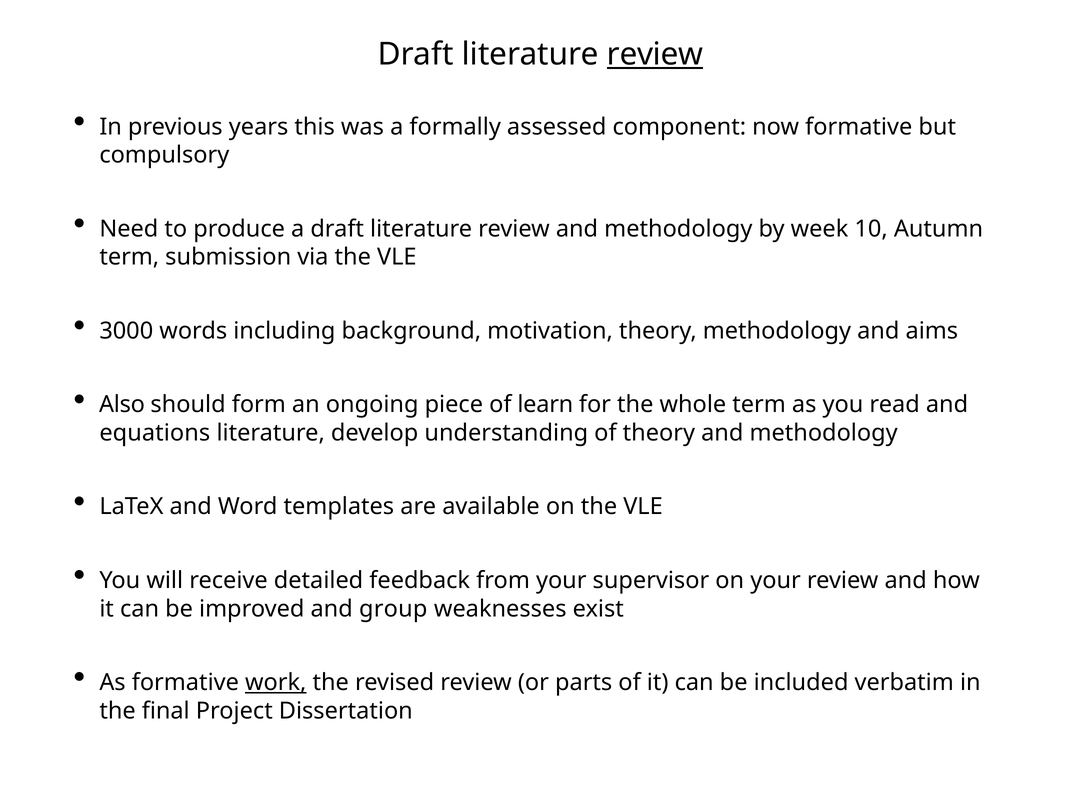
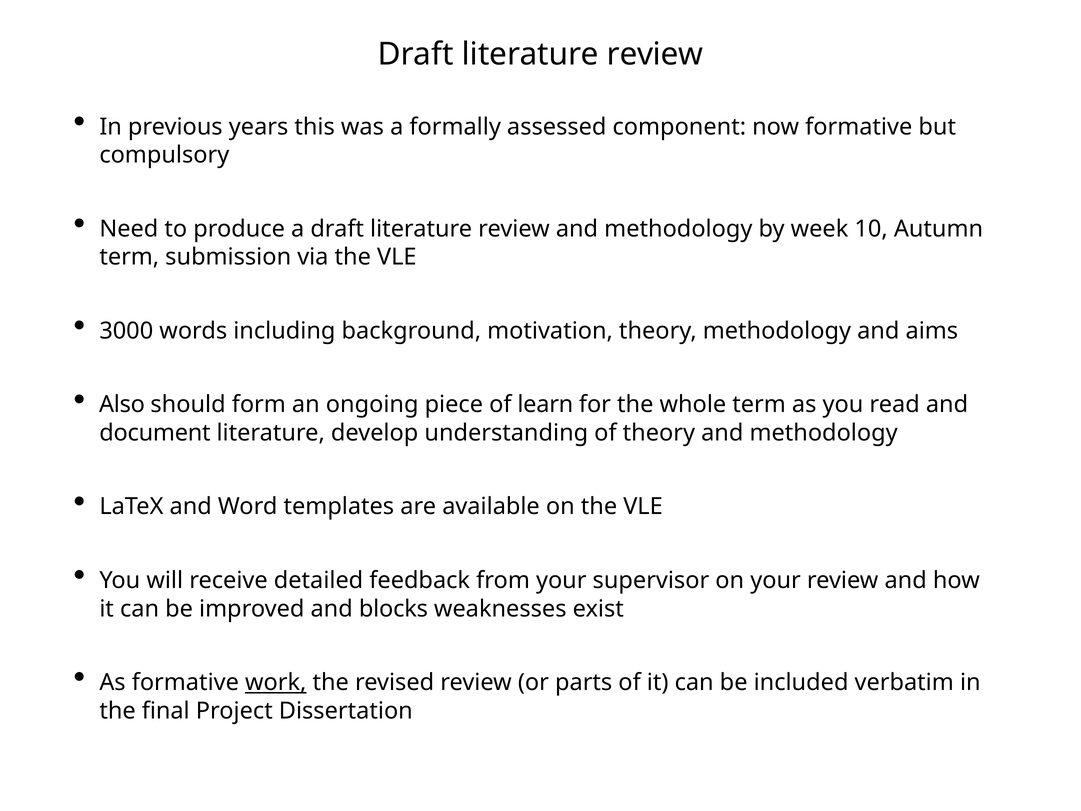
review underline: present -> none (655, 54)
equations: equations -> document (155, 433)
group: group -> blocks (393, 609)
